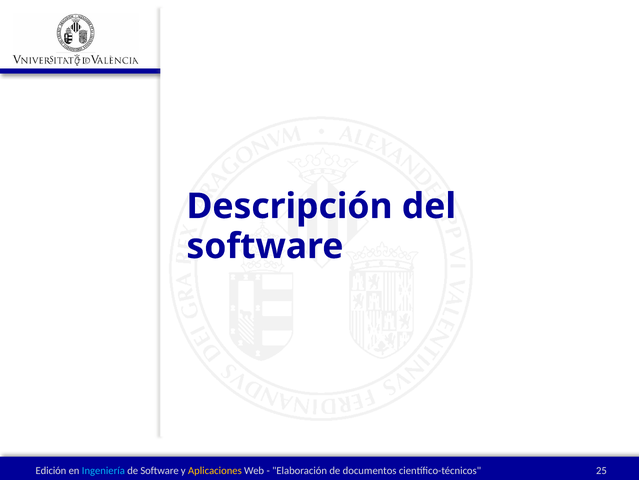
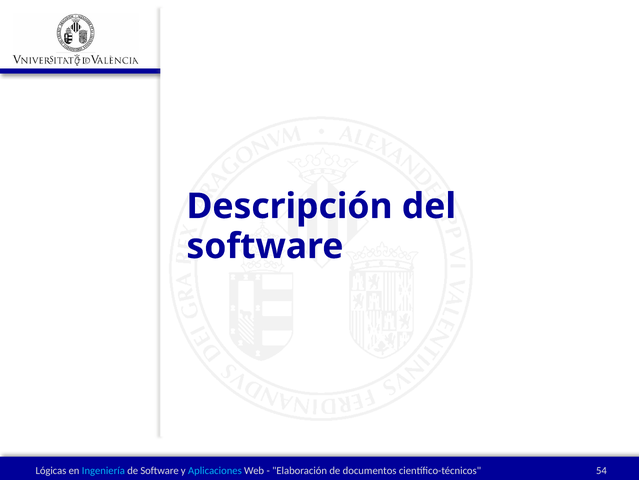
Edición: Edición -> Lógicas (51, 470)
Aplicaciones colour: yellow -> light blue (215, 470)
25: 25 -> 54 (601, 470)
